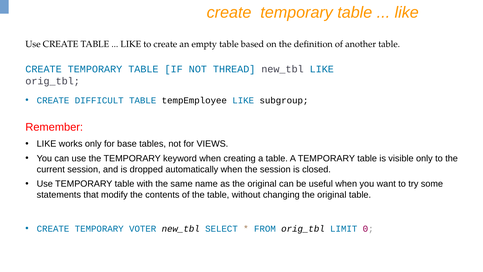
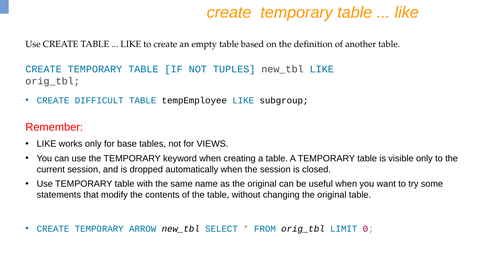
THREAD: THREAD -> TUPLES (234, 69)
VOTER: VOTER -> ARROW (143, 229)
